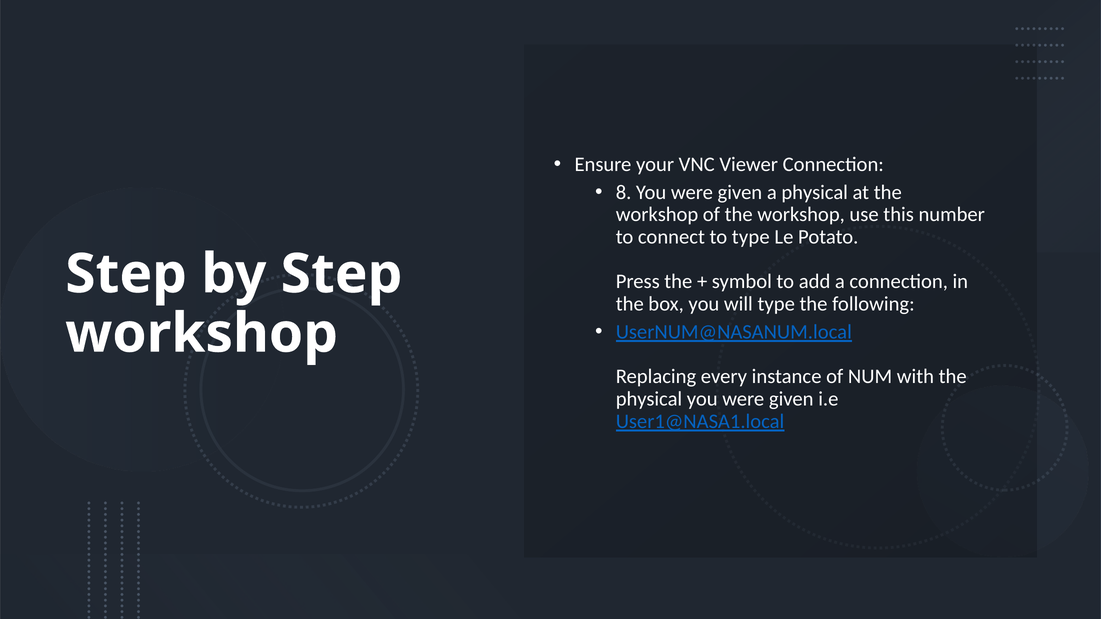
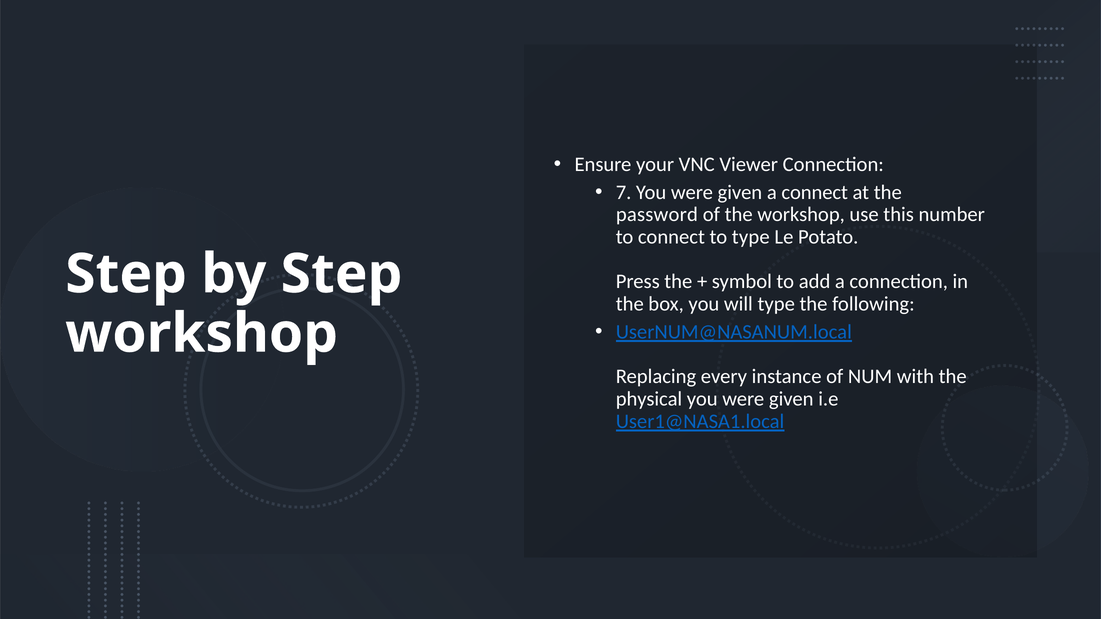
8: 8 -> 7 (624, 192)
a physical: physical -> connect (815, 192)
workshop: workshop -> password (657, 215)
